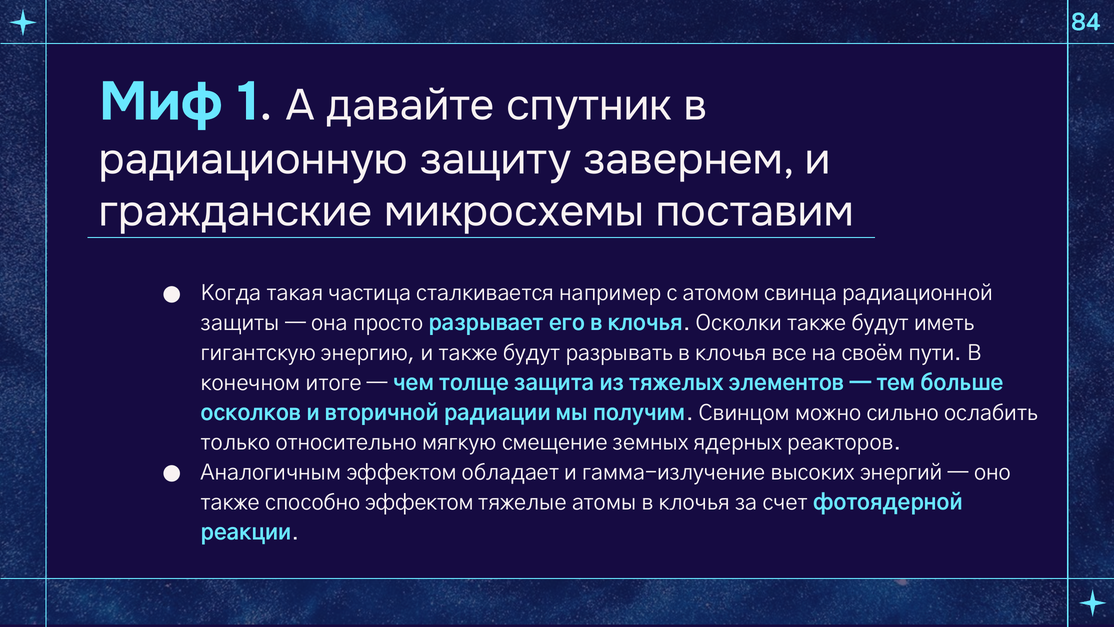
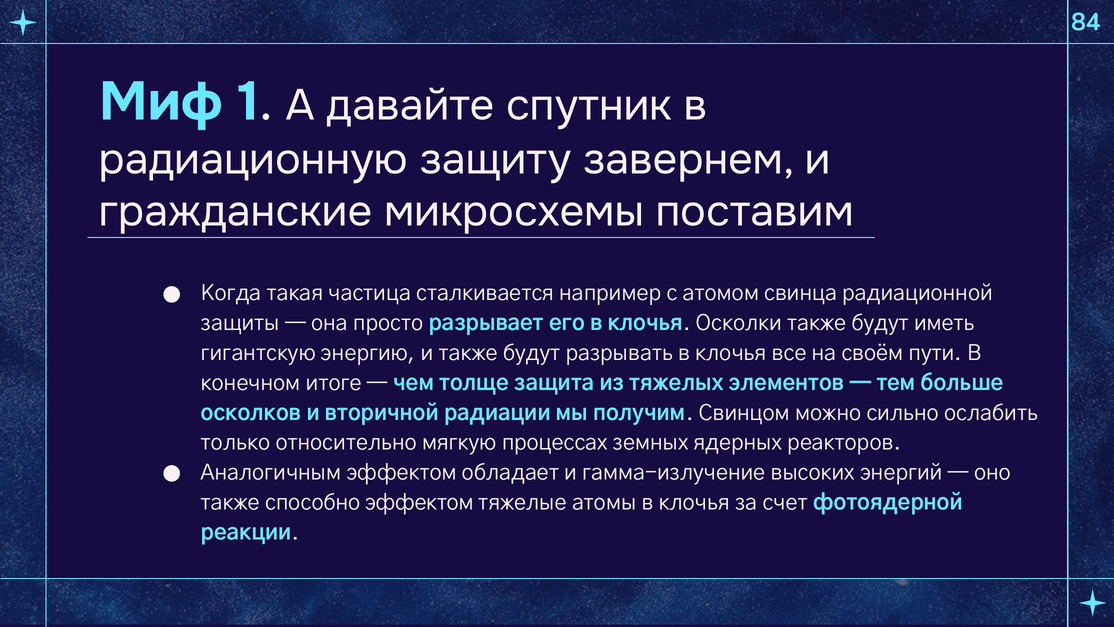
смещение: смещение -> процессах (555, 442)
